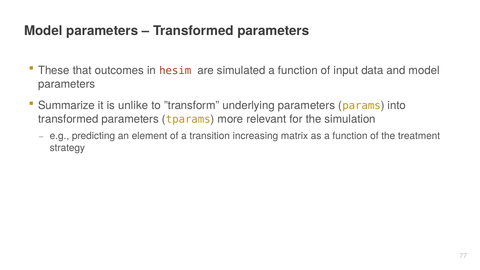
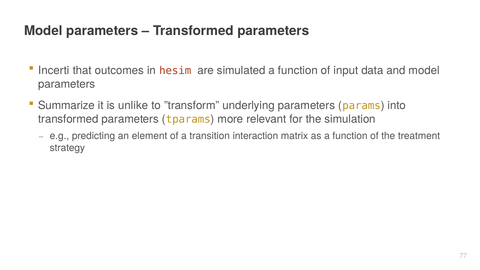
These: These -> Incerti (54, 70)
increasing: increasing -> interaction (255, 136)
